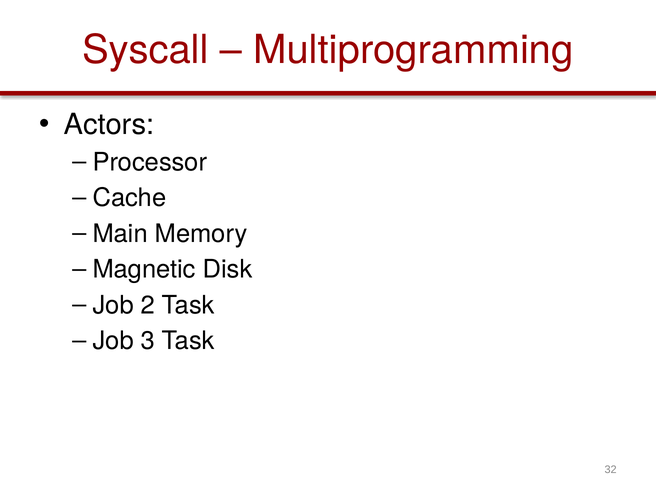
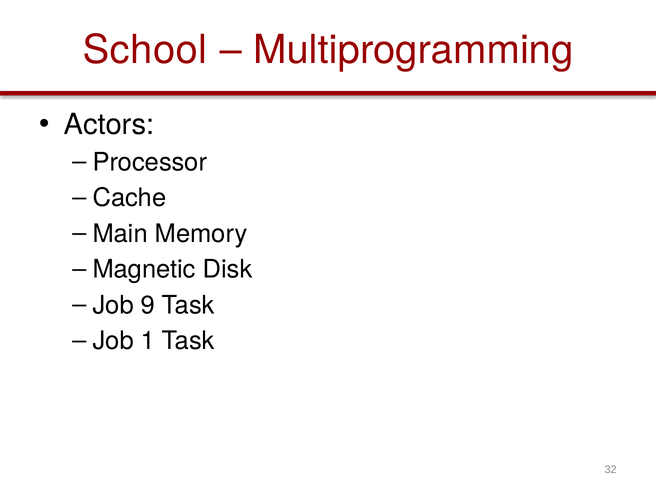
Syscall: Syscall -> School (145, 50)
2: 2 -> 9 (148, 305)
3: 3 -> 1 (148, 341)
